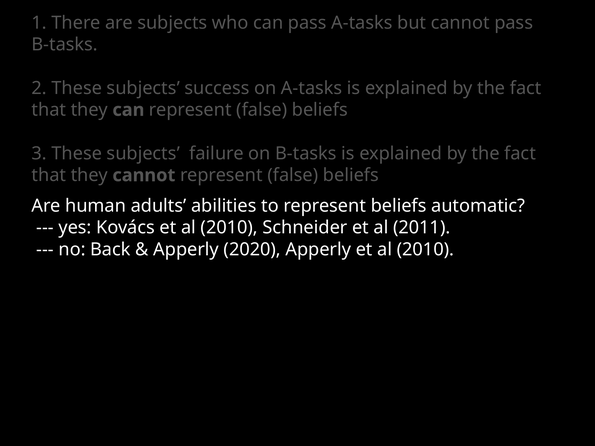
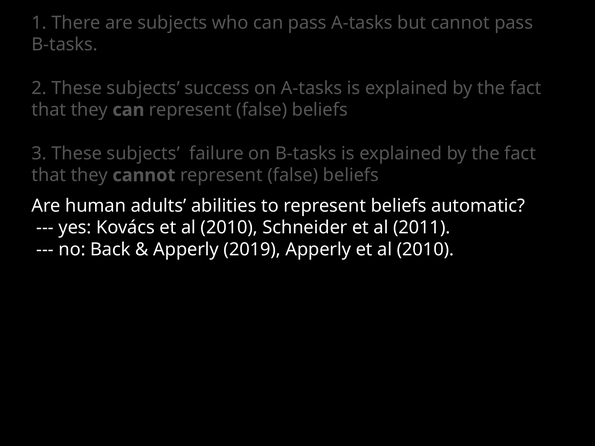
2020: 2020 -> 2019 (252, 250)
